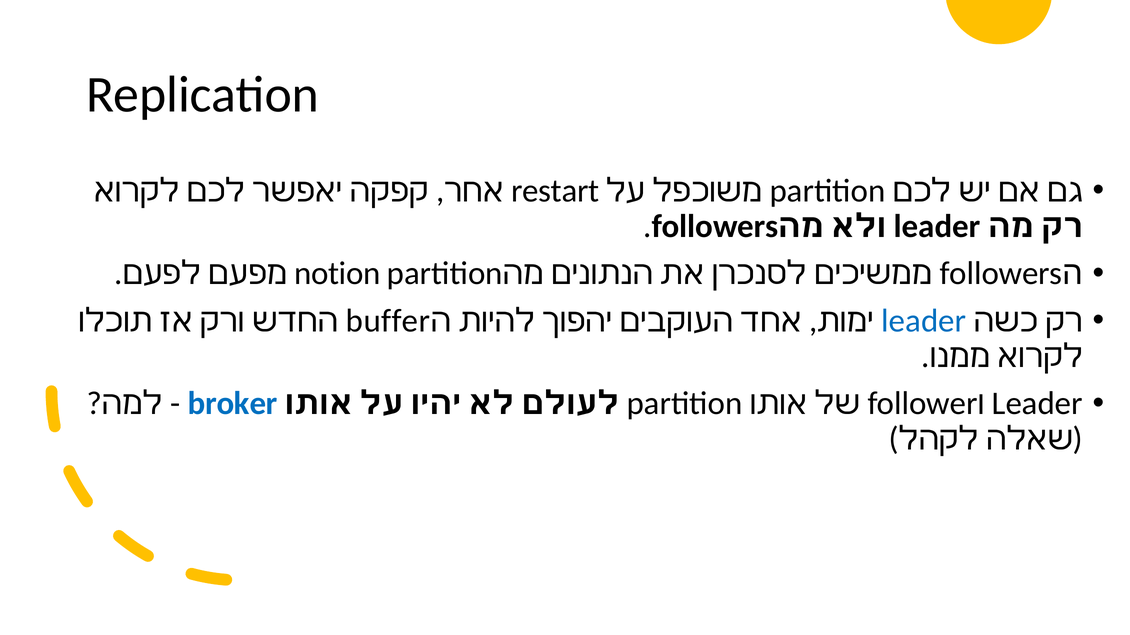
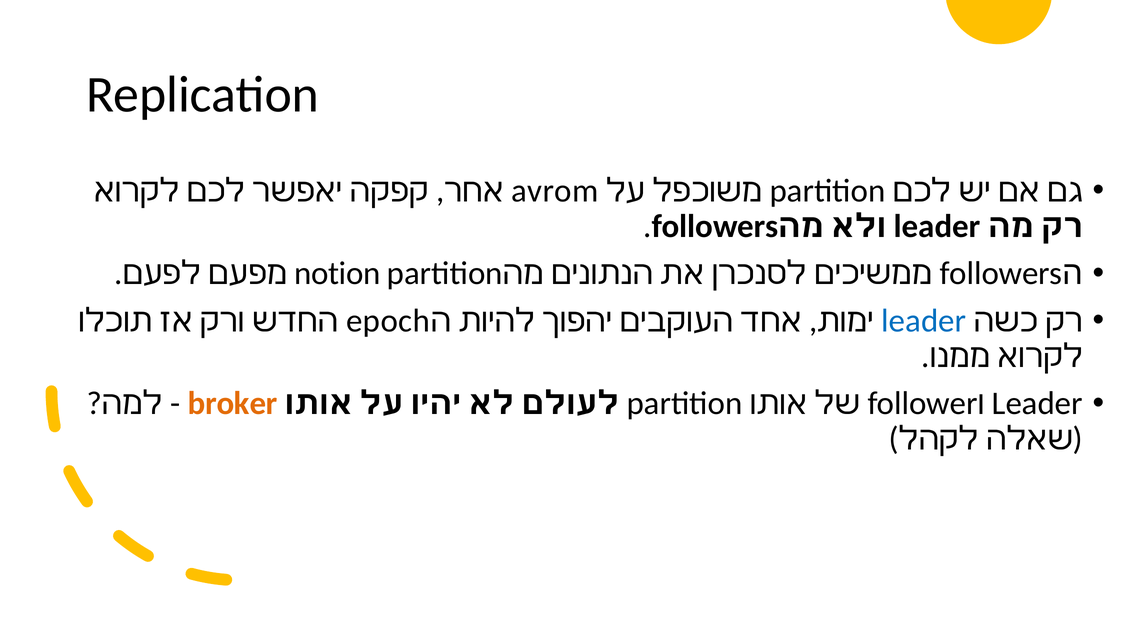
restart: restart -> avrom (555, 191)
buffer: buffer -> epoch (388, 321)
broker colour: blue -> orange (233, 404)
